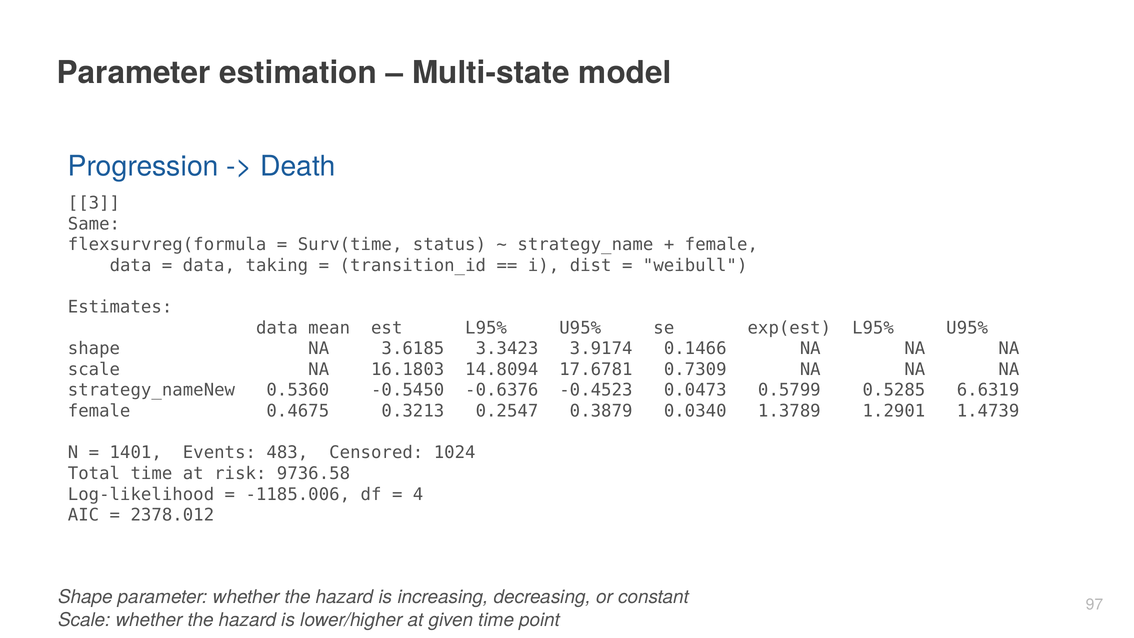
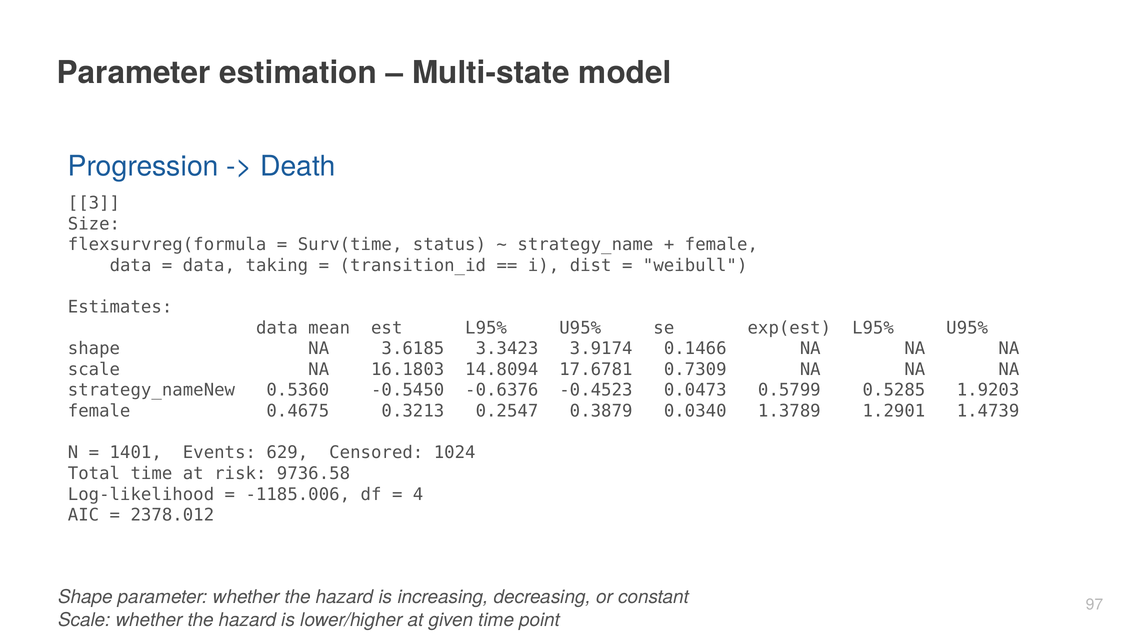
Same: Same -> Size (94, 224)
6.6319: 6.6319 -> 1.9203 (988, 390)
483: 483 -> 629 (287, 453)
